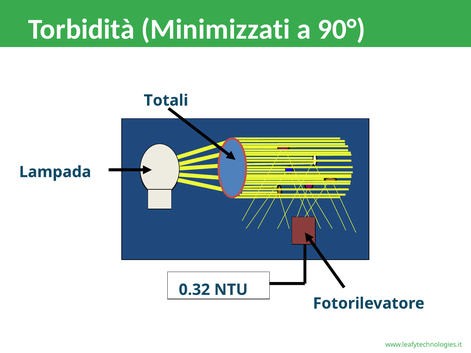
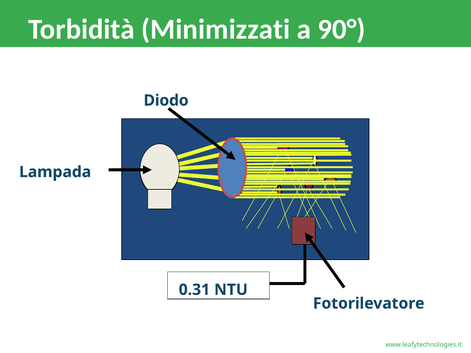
Totali: Totali -> Diodo (166, 101)
0.32: 0.32 -> 0.31 (194, 290)
